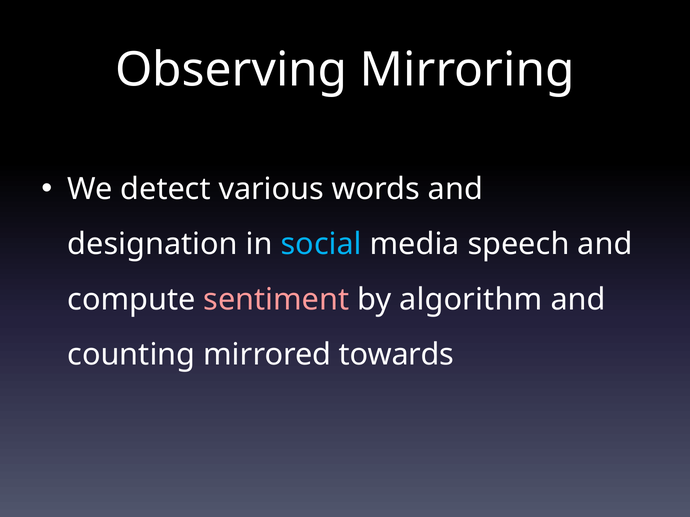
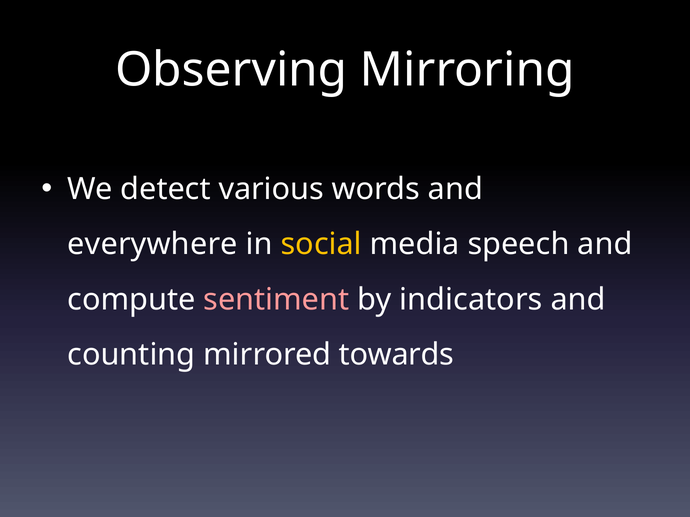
designation: designation -> everywhere (153, 245)
social colour: light blue -> yellow (321, 245)
algorithm: algorithm -> indicators (471, 300)
